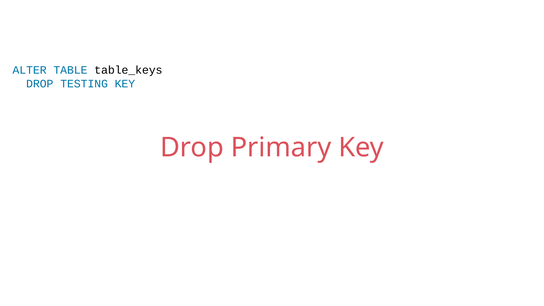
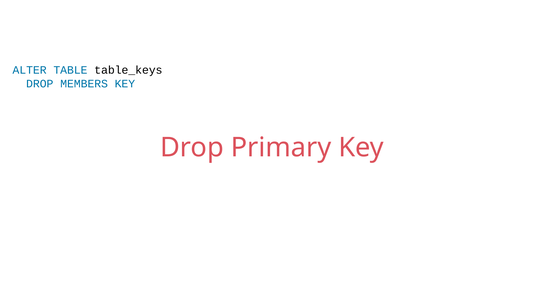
TESTING: TESTING -> MEMBERS (84, 84)
